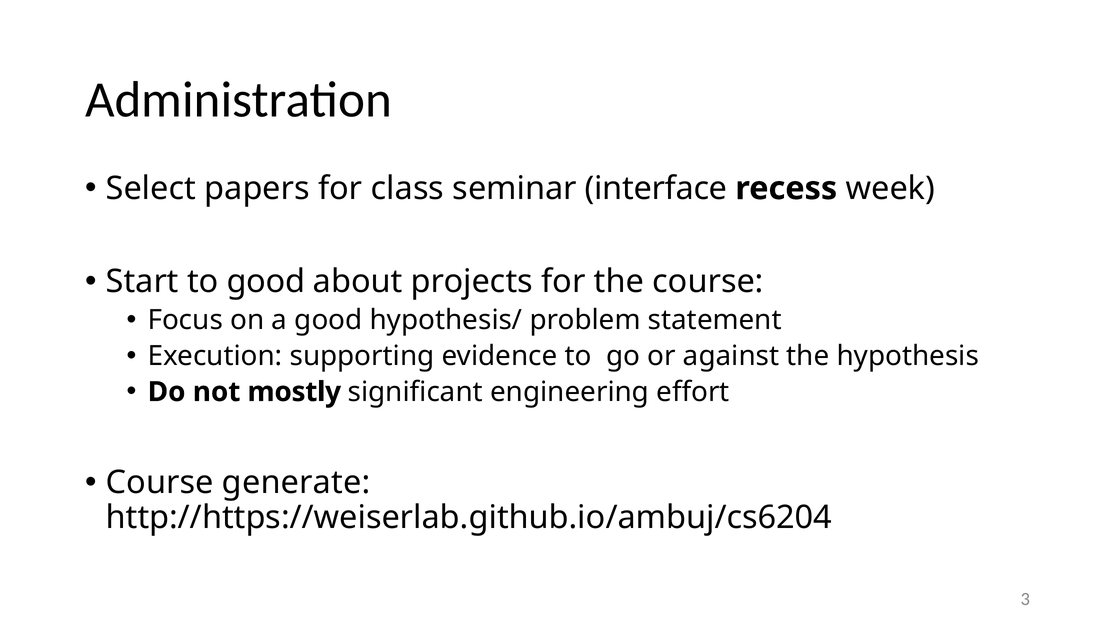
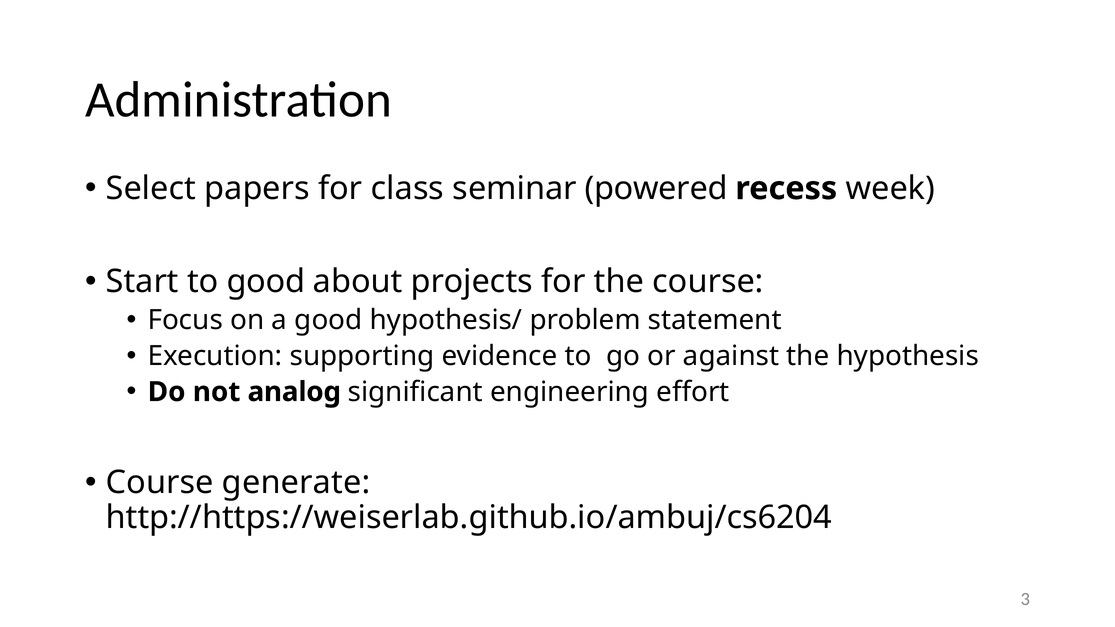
interface: interface -> powered (656, 188)
mostly: mostly -> analog (294, 392)
